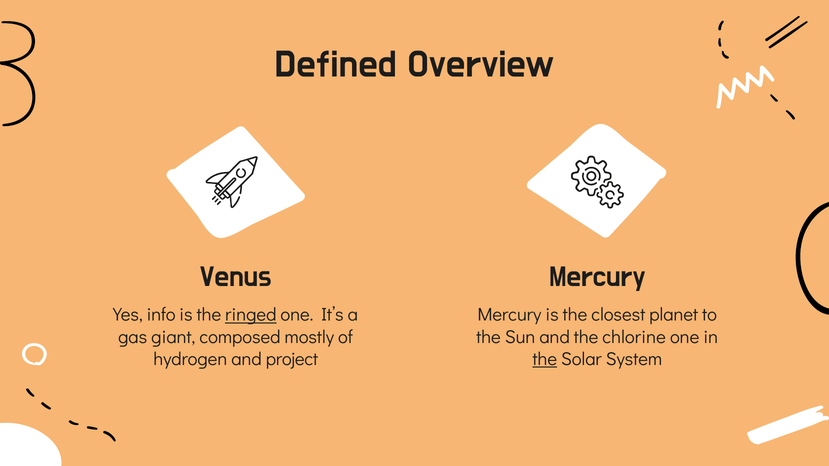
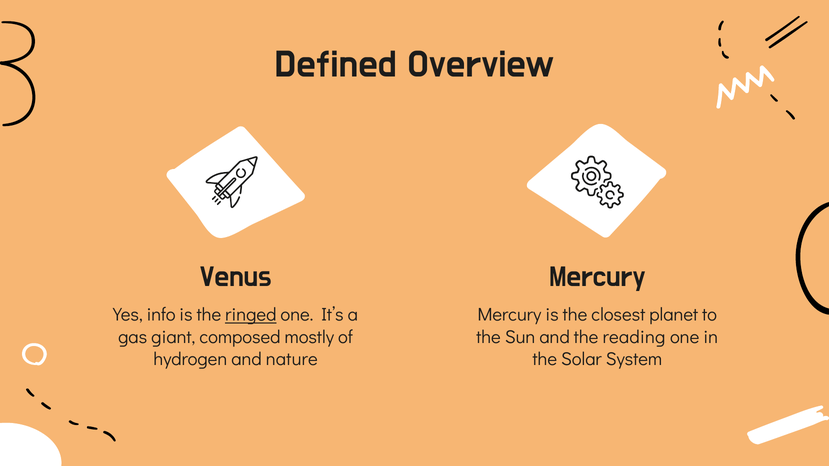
chlorine: chlorine -> reading (634, 337)
project: project -> nature (292, 359)
the underline: present -> none (545, 359)
